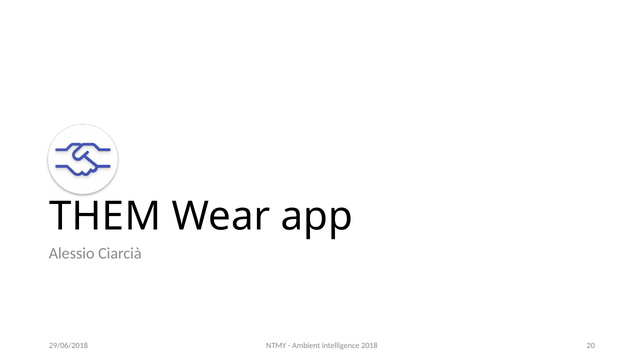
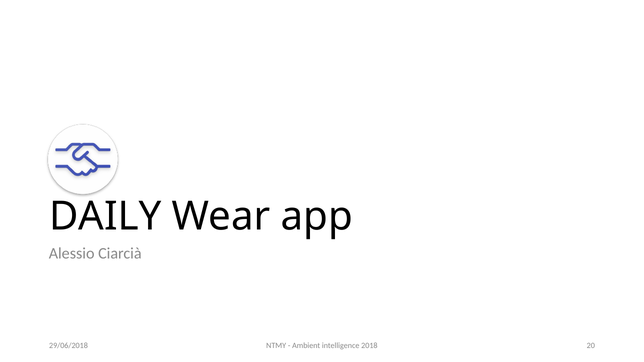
THEM: THEM -> DAILY (105, 217)
